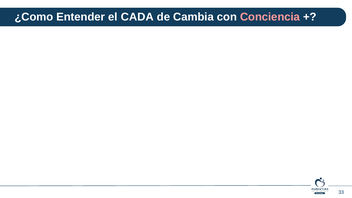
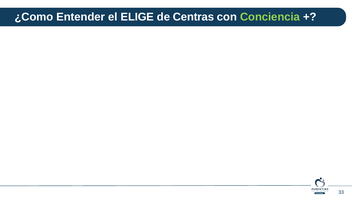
CADA: CADA -> ELIGE (137, 17)
Cambia: Cambia -> Centras (194, 17)
Conciencia colour: pink -> light green (270, 17)
